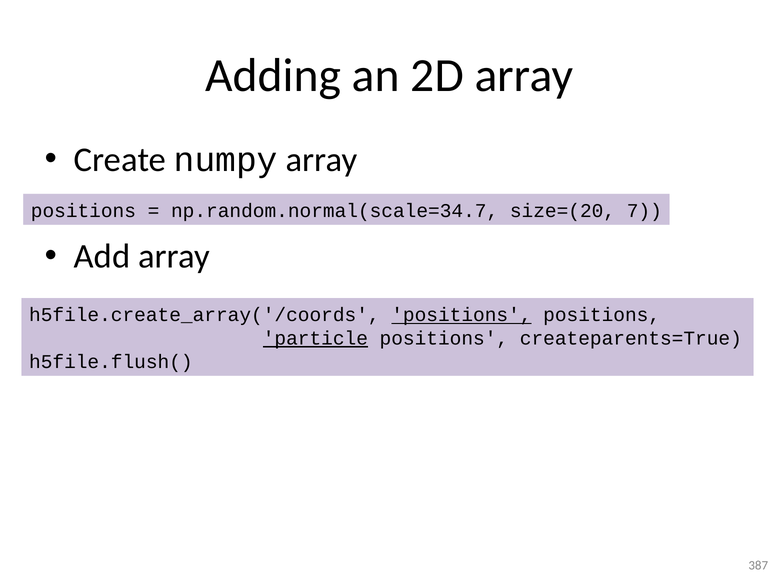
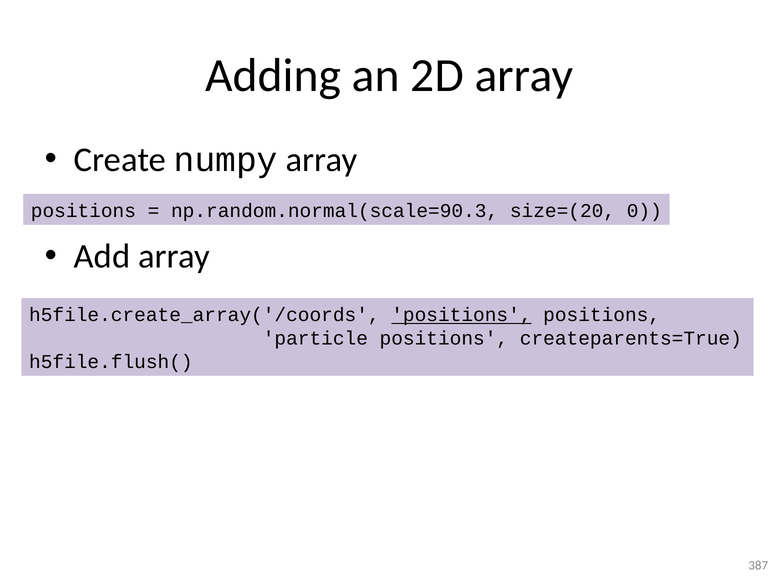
np.random.normal(scale=34.7: np.random.normal(scale=34.7 -> np.random.normal(scale=90.3 (335, 211)
7: 7 -> 0 (644, 211)
particle underline: present -> none (315, 338)
